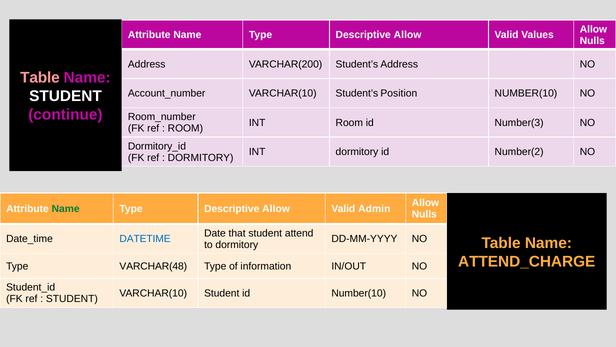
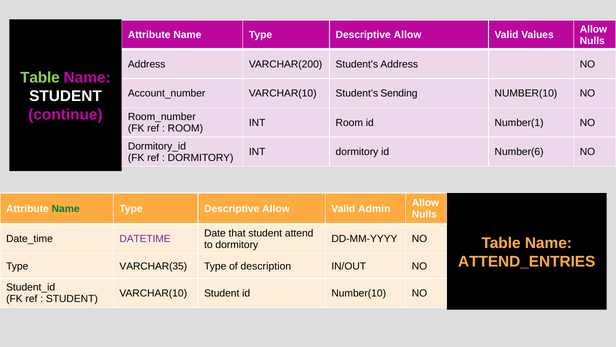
Table colour: pink -> light green (40, 78)
Position: Position -> Sending (399, 93)
Number(3: Number(3 -> Number(1 (519, 122)
Number(2: Number(2 -> Number(6 (519, 152)
DATETIME colour: blue -> purple (145, 239)
ATTEND_CHARGE: ATTEND_CHARGE -> ATTEND_ENTRIES (527, 261)
VARCHAR(48: VARCHAR(48 -> VARCHAR(35 (153, 266)
information: information -> description (266, 266)
